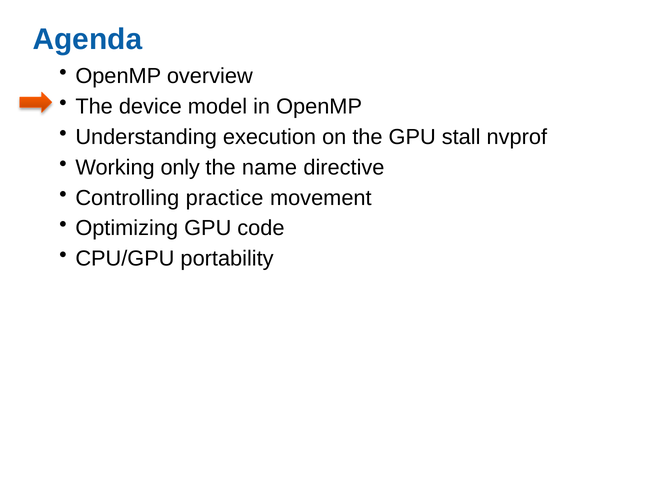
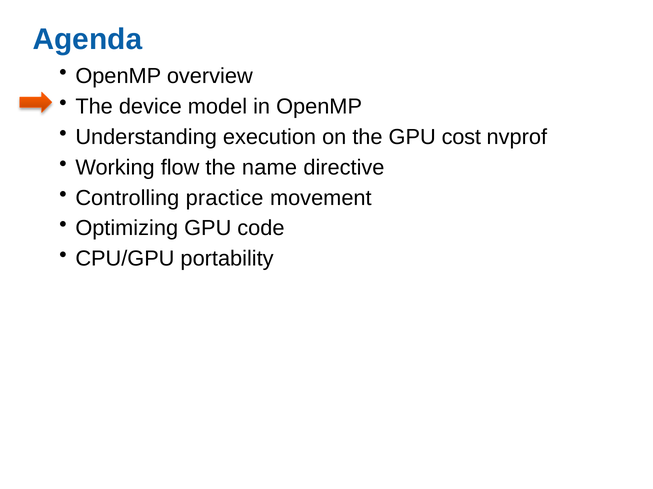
stall: stall -> cost (461, 137)
only: only -> flow (180, 168)
